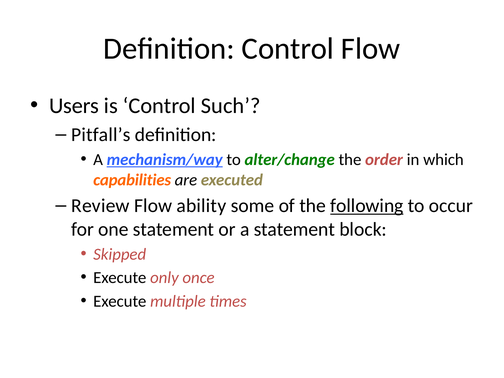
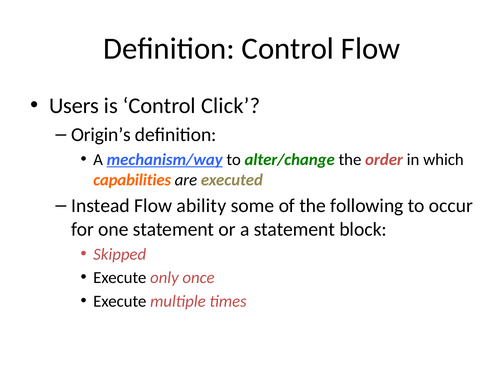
Such: Such -> Click (231, 106)
Pitfall’s: Pitfall’s -> Origin’s (101, 135)
Review: Review -> Instead (101, 206)
following underline: present -> none (367, 206)
